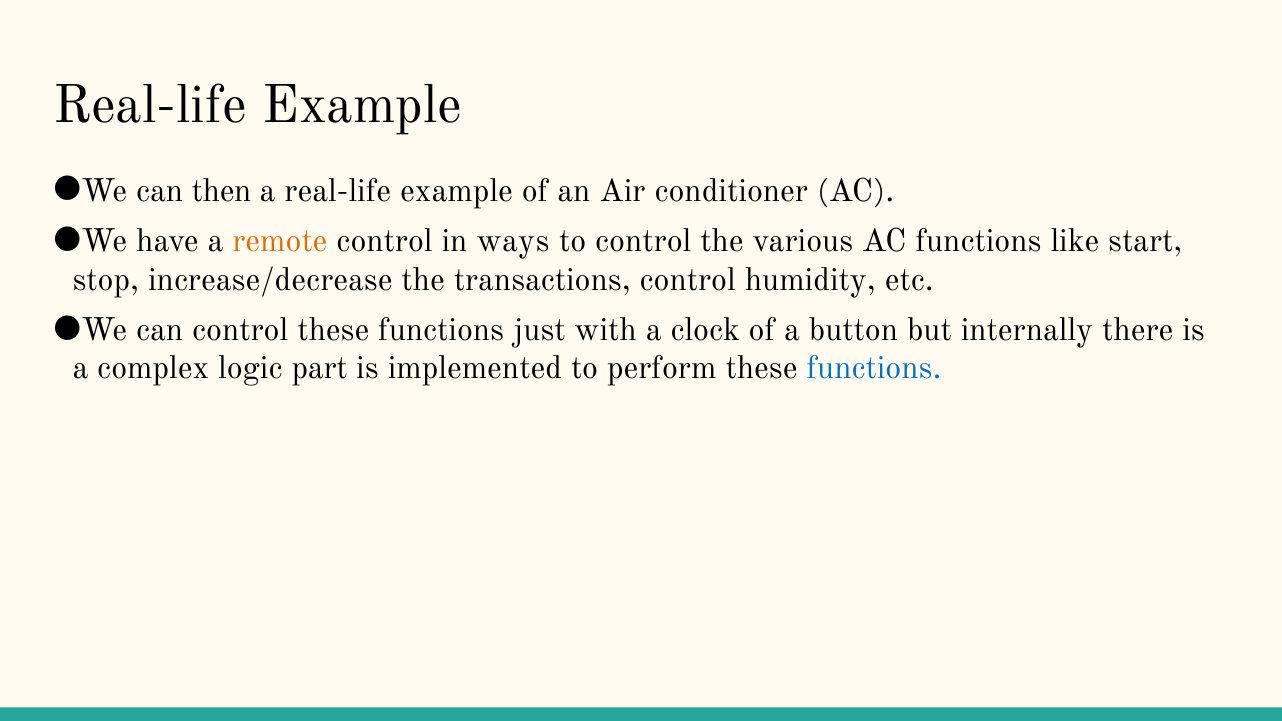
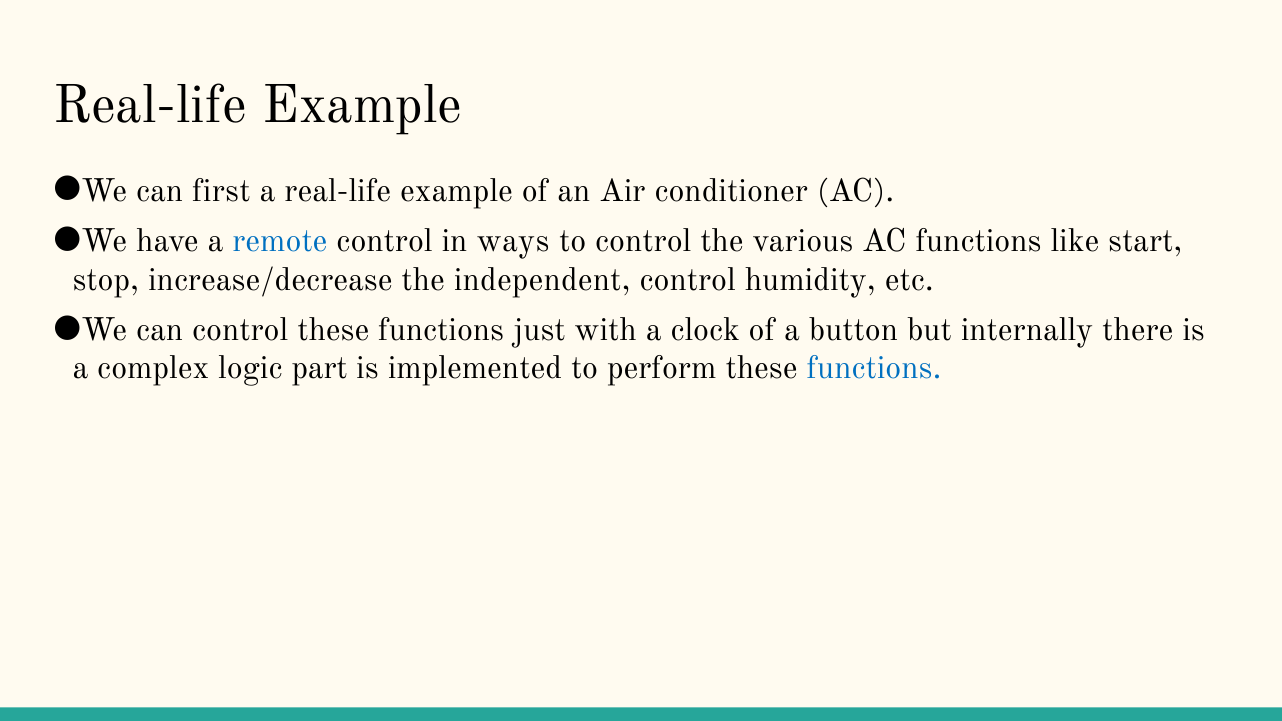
then: then -> first (221, 191)
remote colour: orange -> blue (280, 241)
transactions: transactions -> independent (542, 279)
